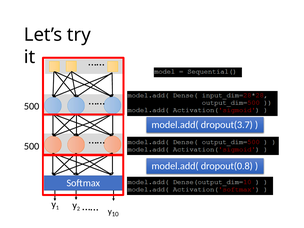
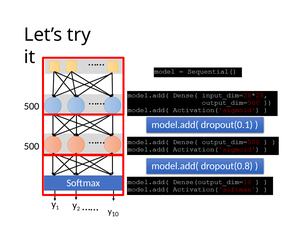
dropout(3.7: dropout(3.7 -> dropout(0.1 (227, 125)
